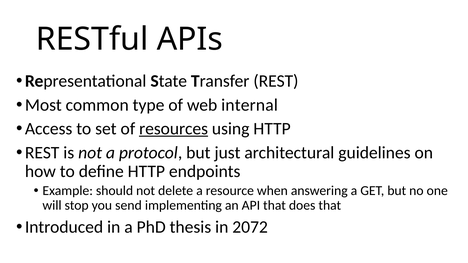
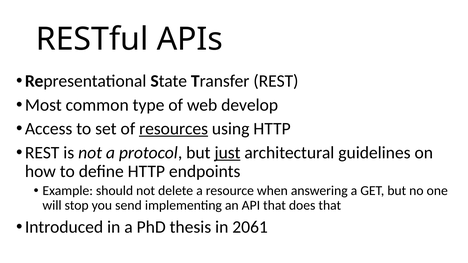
internal: internal -> develop (250, 105)
just underline: none -> present (227, 153)
2072: 2072 -> 2061 (250, 227)
